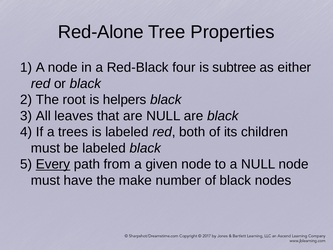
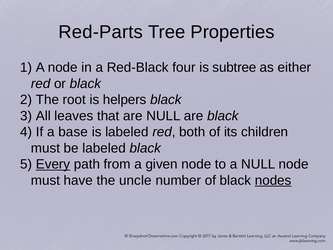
Red-Alone: Red-Alone -> Red-Parts (101, 32)
trees: trees -> base (73, 132)
make: make -> uncle (135, 180)
nodes underline: none -> present (273, 180)
